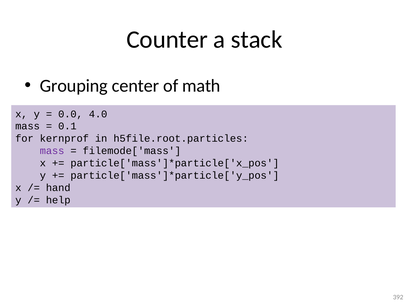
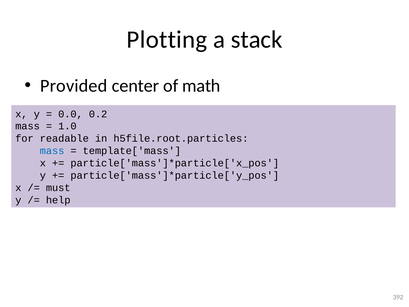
Counter: Counter -> Plotting (167, 40)
Grouping: Grouping -> Provided (74, 86)
4.0: 4.0 -> 0.2 (98, 114)
0.1: 0.1 -> 1.0 (67, 126)
kernprof: kernprof -> readable (64, 138)
mass colour: purple -> blue (52, 151)
filemode['mass: filemode['mass -> template['mass (132, 151)
hand: hand -> must (58, 188)
